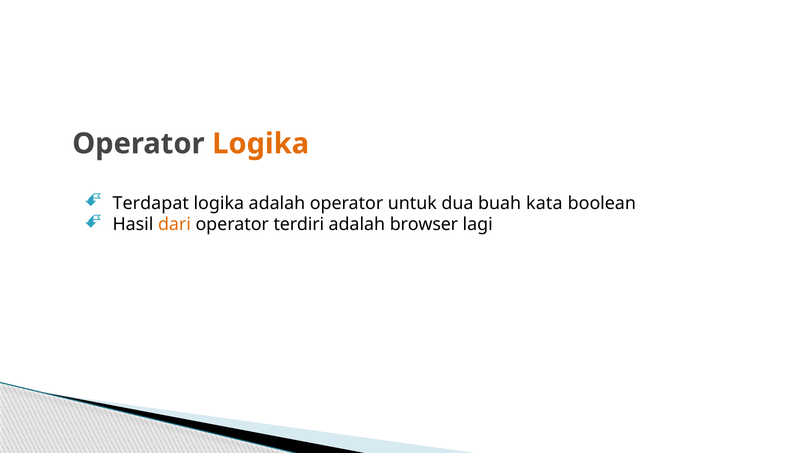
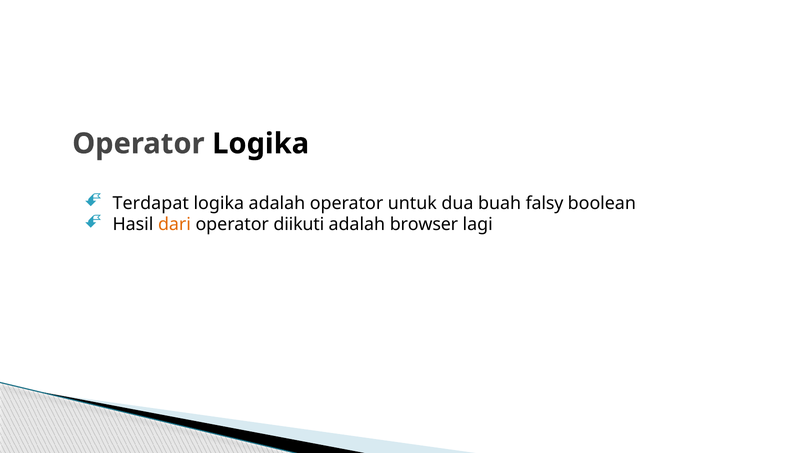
Logika colour: orange -> black (261, 144)
kata: kata -> falsy (545, 203)
terdiri: terdiri -> diikuti (299, 225)
